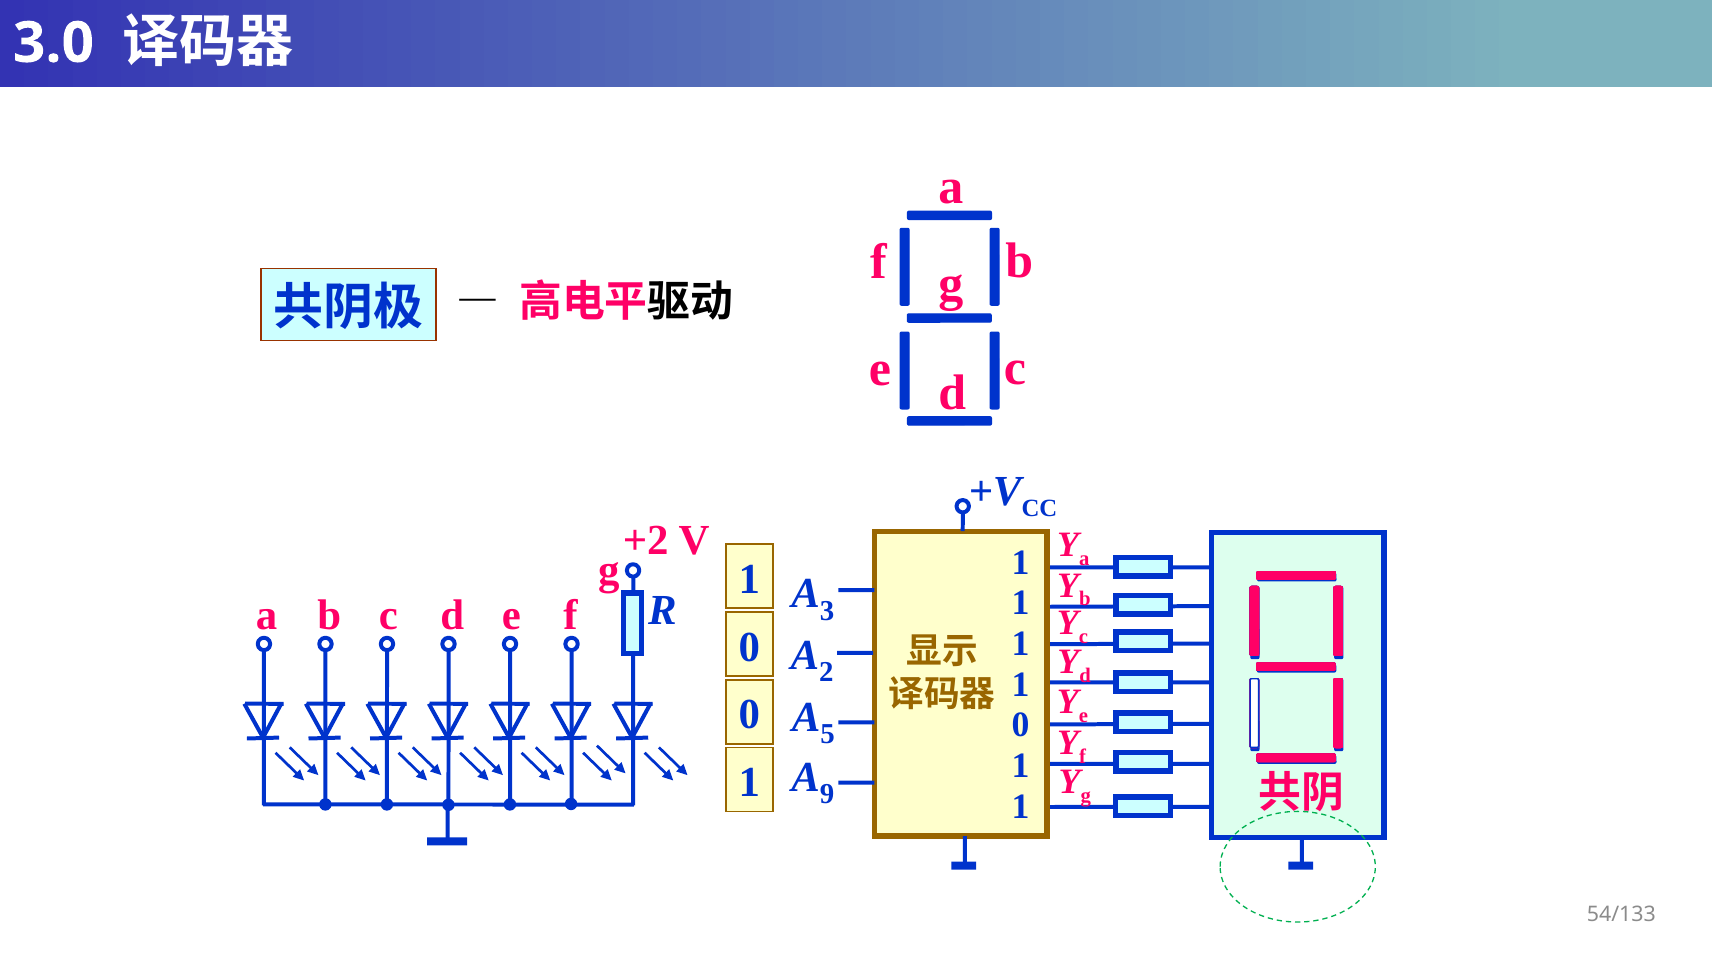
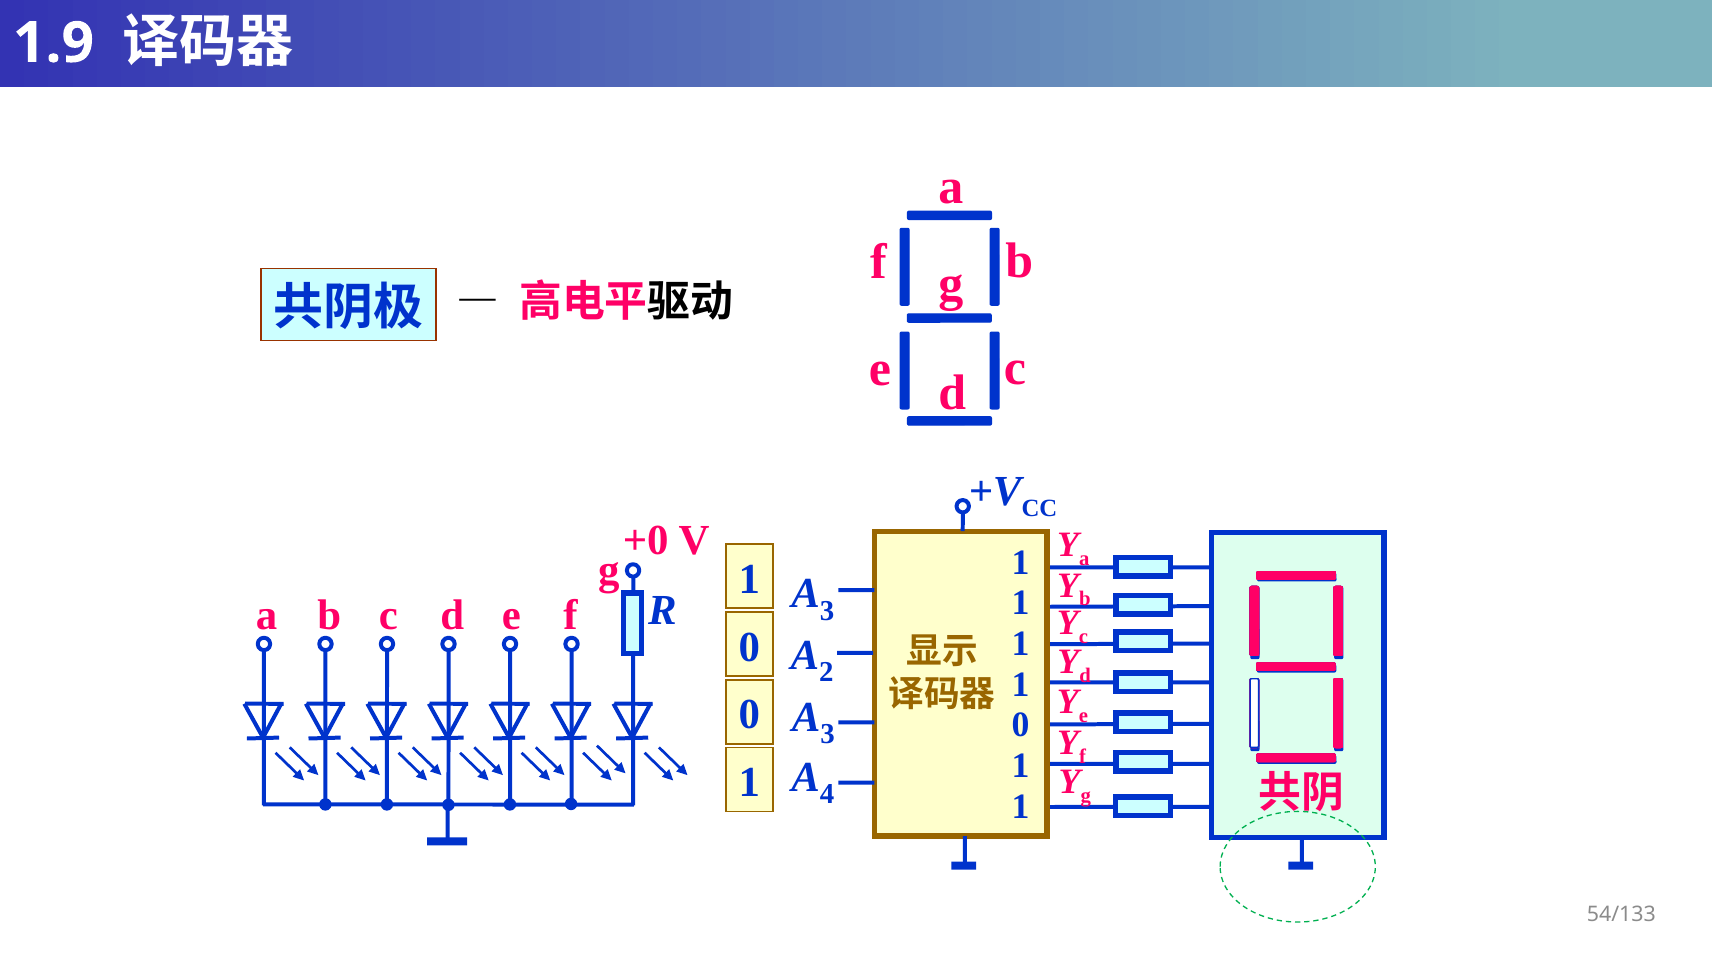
3.0: 3.0 -> 1.9 (53, 43)
+2: +2 -> +0 (646, 540)
5: 5 -> 3 (828, 734)
9: 9 -> 4 (827, 794)
